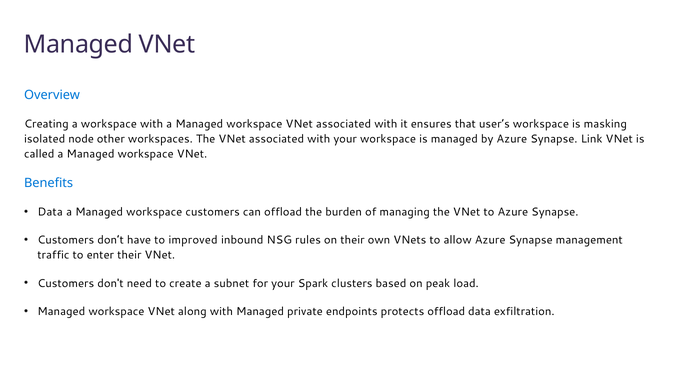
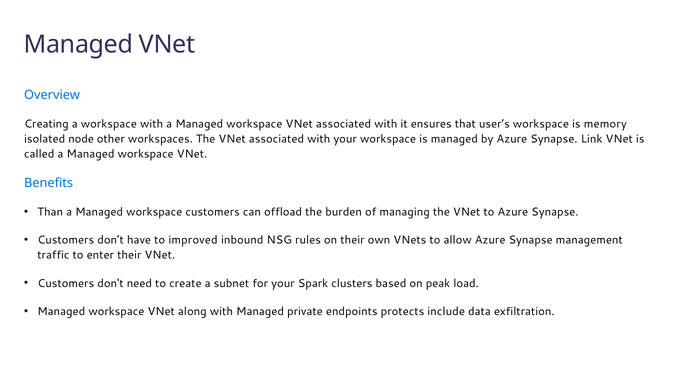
masking: masking -> memory (605, 124)
Data: Data -> Than (50, 212)
protects offload: offload -> include (446, 312)
